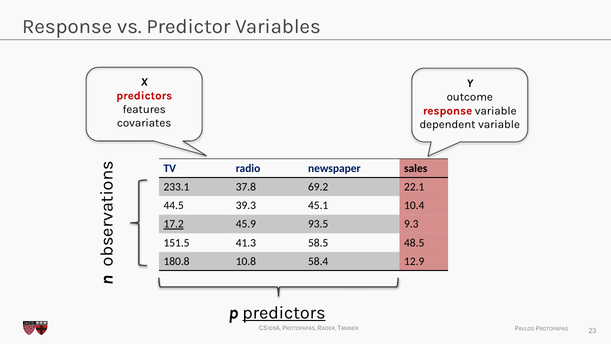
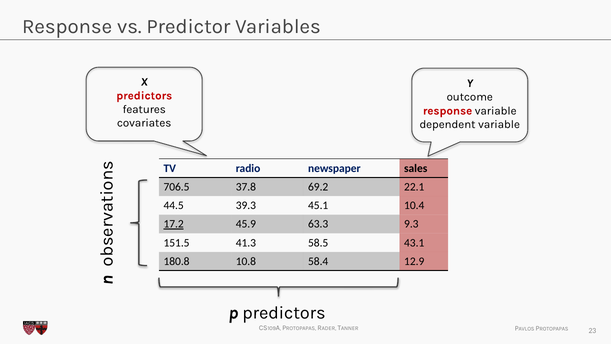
233.1: 233.1 -> 706.5 (177, 187)
93.5: 93.5 -> 63.3 (318, 224)
48.5: 48.5 -> 43.1 (414, 243)
predictors underline: present -> none (284, 312)
